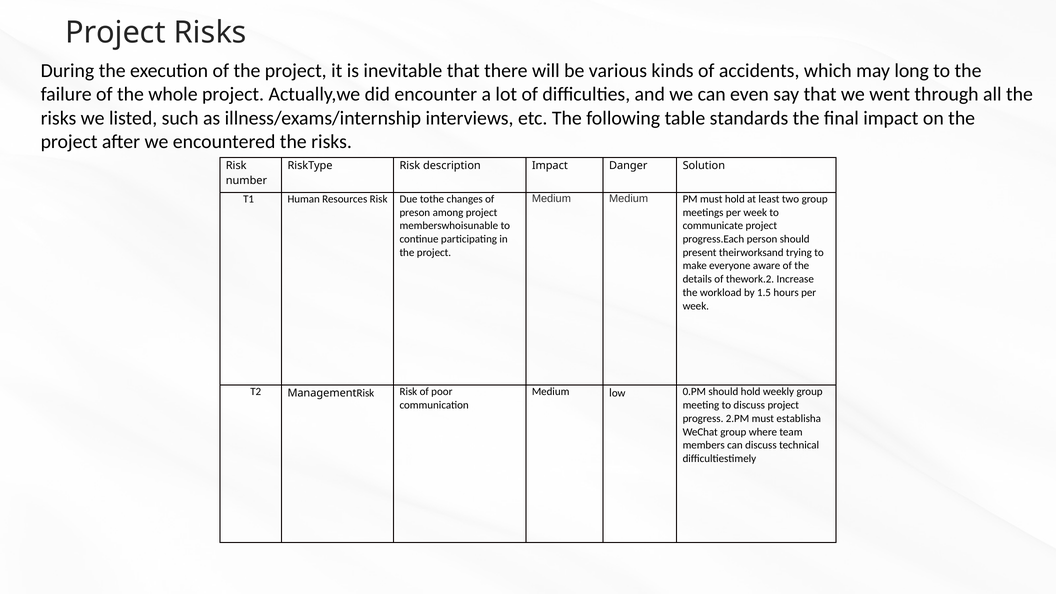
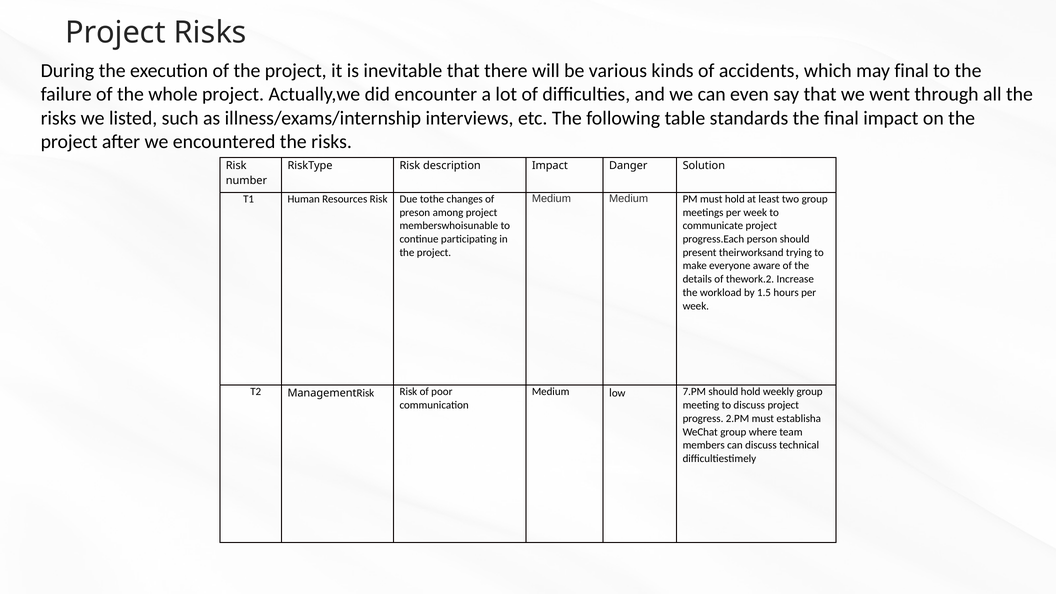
may long: long -> final (912, 71)
0.PM: 0.PM -> 7.PM (694, 392)
